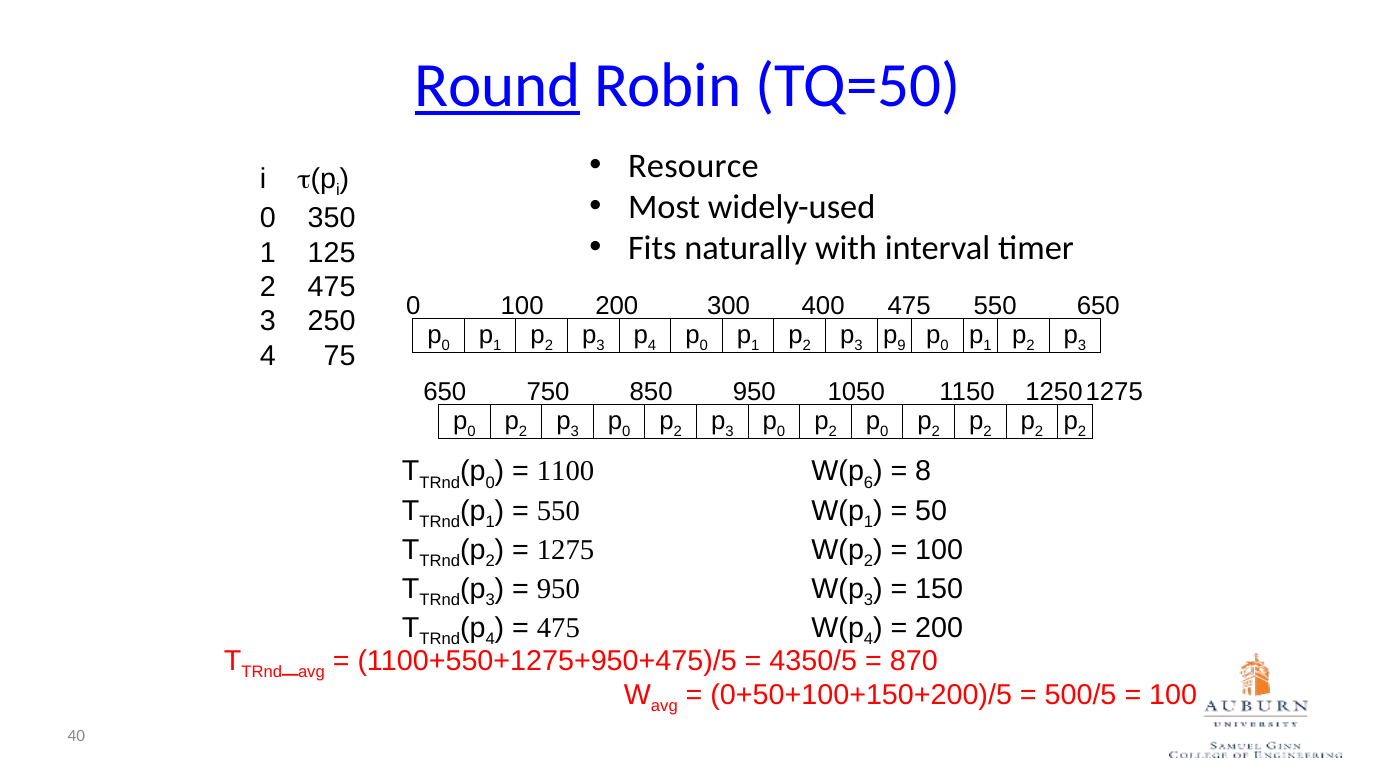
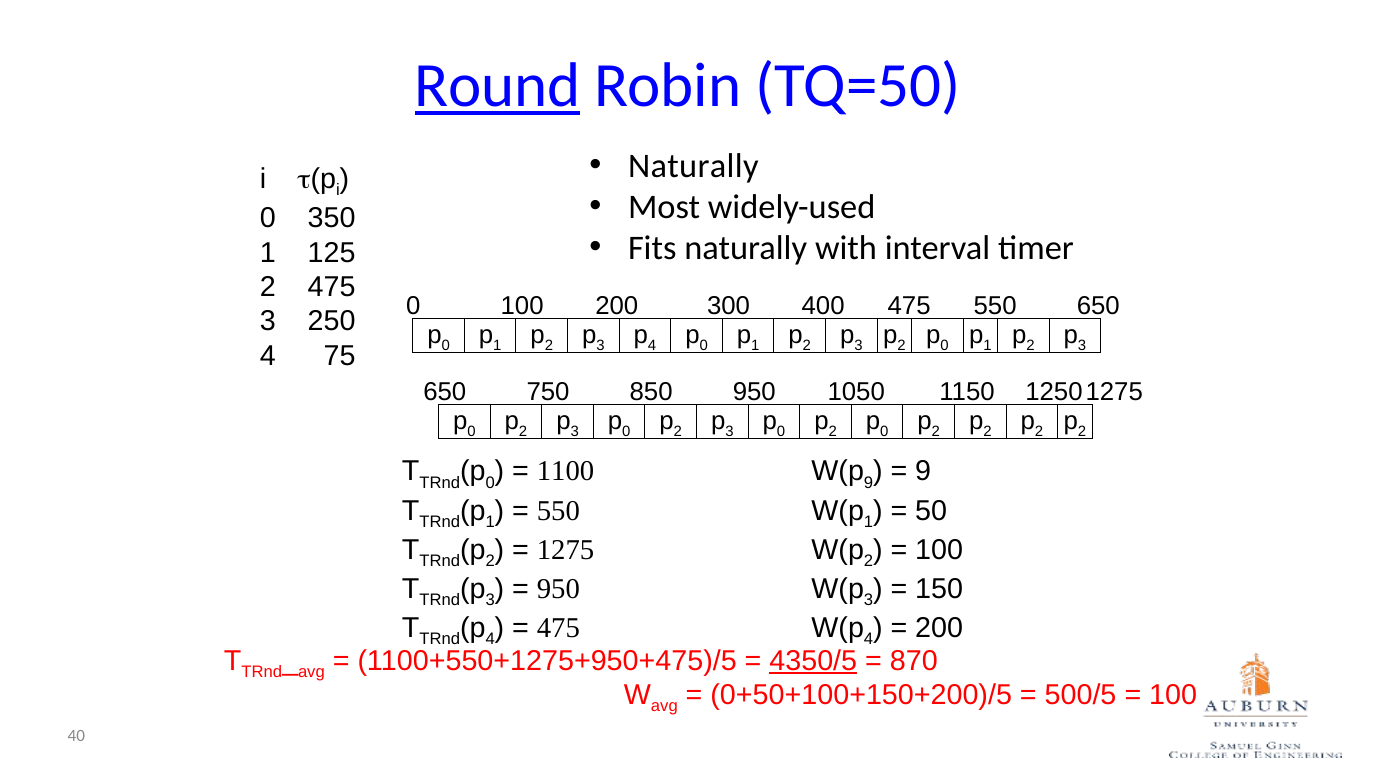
Resource: Resource -> Naturally (693, 166)
9: 9 -> 2 (902, 345)
6: 6 -> 9 (869, 483)
8: 8 -> 9 (923, 472)
4350/5 underline: none -> present (813, 661)
